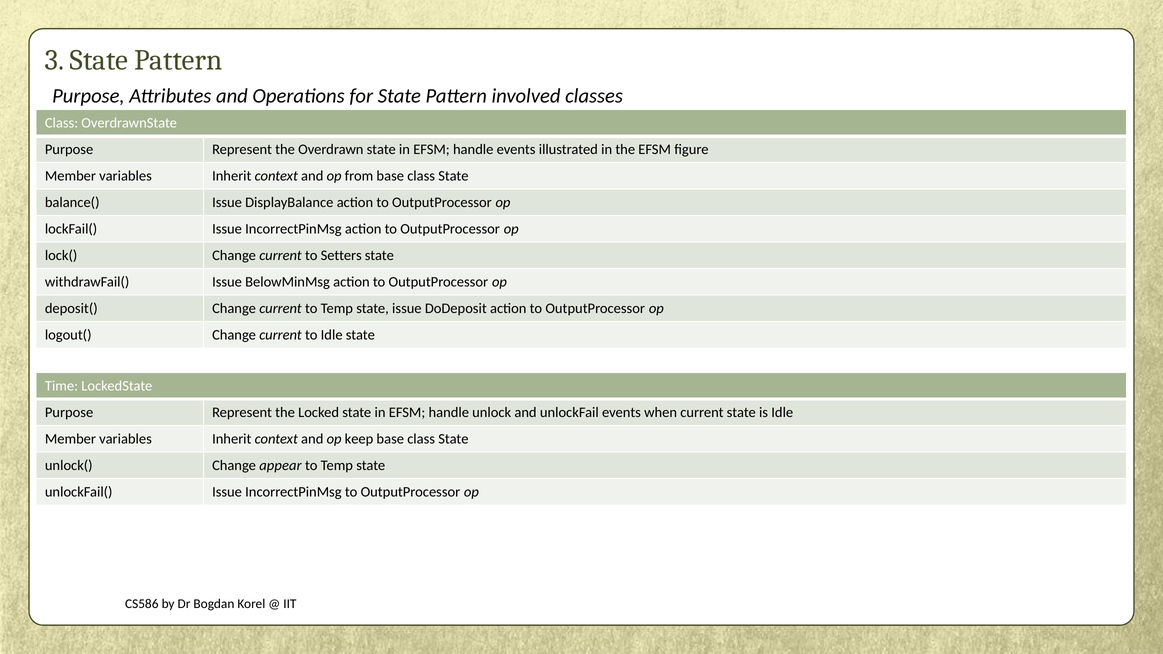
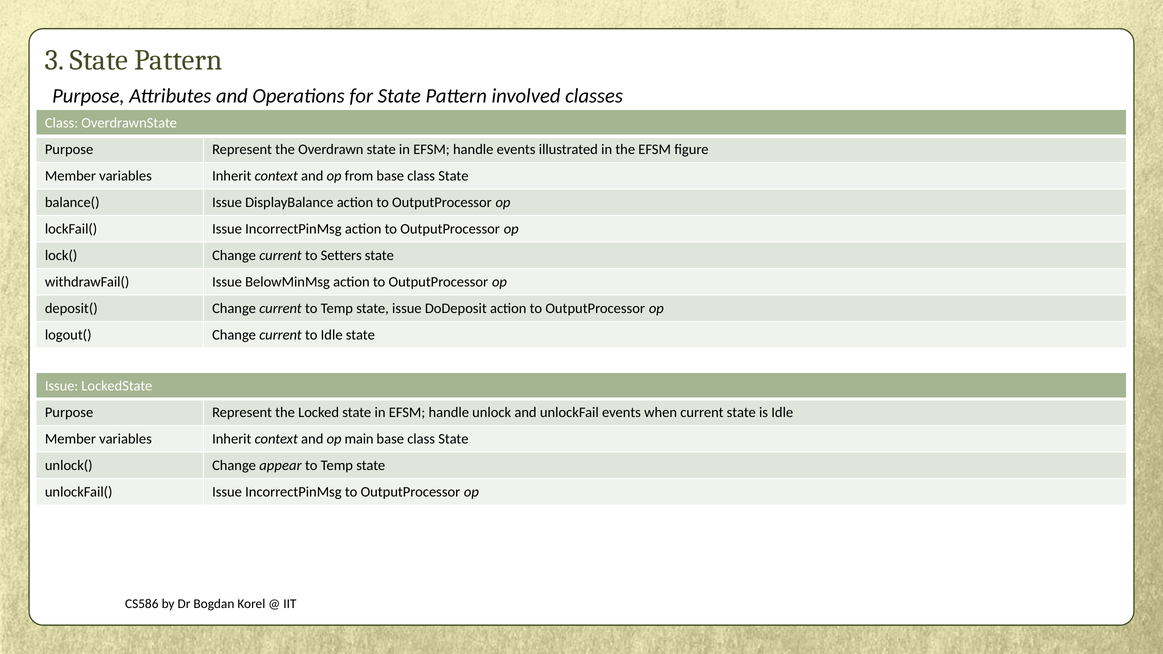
Time: Time -> Issue (62, 386)
keep: keep -> main (359, 439)
